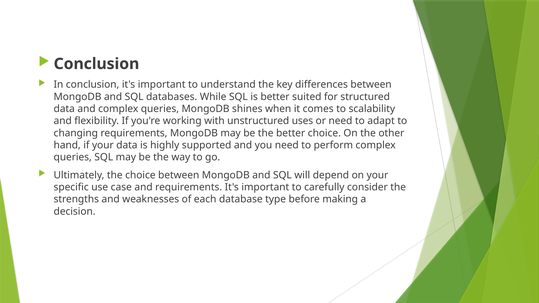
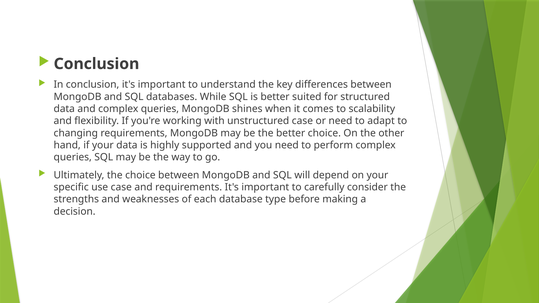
unstructured uses: uses -> case (302, 121)
